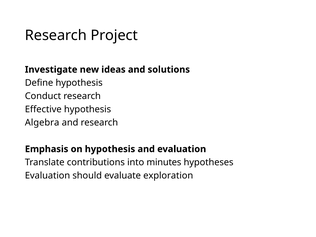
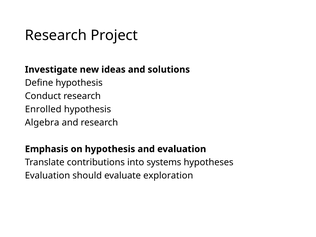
Effective: Effective -> Enrolled (43, 109)
minutes: minutes -> systems (164, 162)
